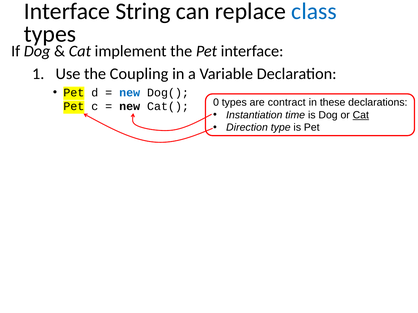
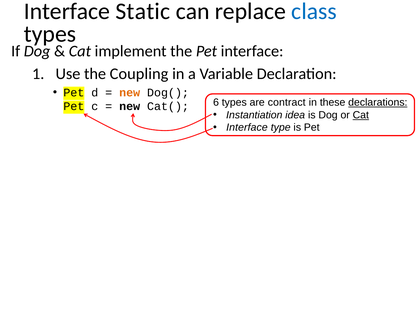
String: String -> Static (143, 11)
new colour: blue -> orange (130, 93)
0: 0 -> 6 (216, 103)
declarations underline: none -> present (378, 103)
time: time -> idea (295, 115)
Direction: Direction -> Interface (247, 128)
